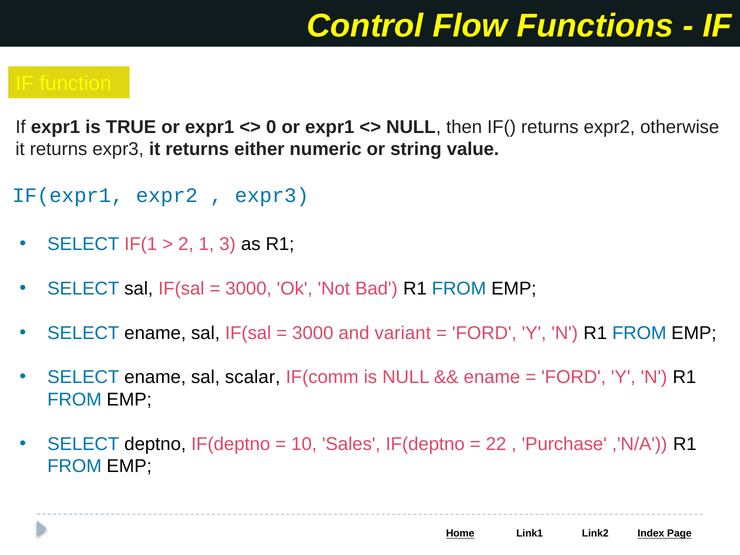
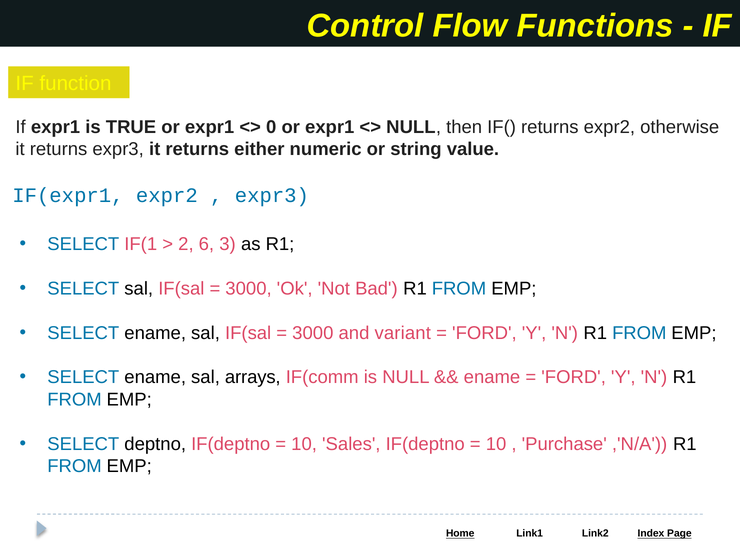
1: 1 -> 6 (206, 244)
scalar: scalar -> arrays (253, 377)
22: 22 -> 10 (496, 444)
